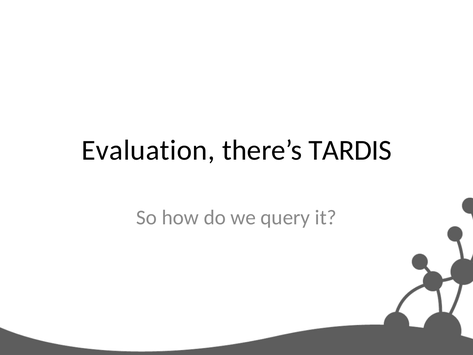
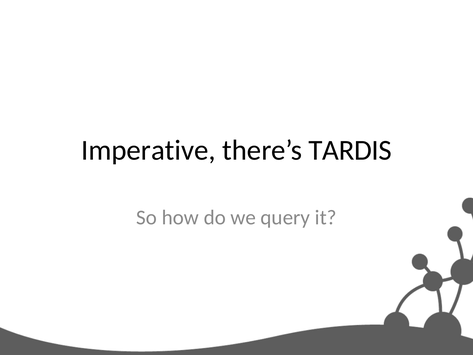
Evaluation: Evaluation -> Imperative (148, 150)
